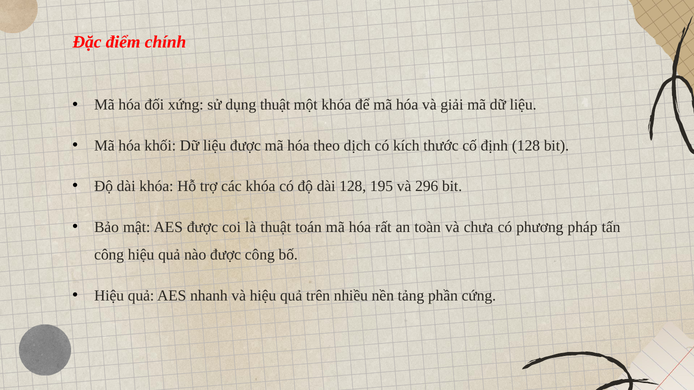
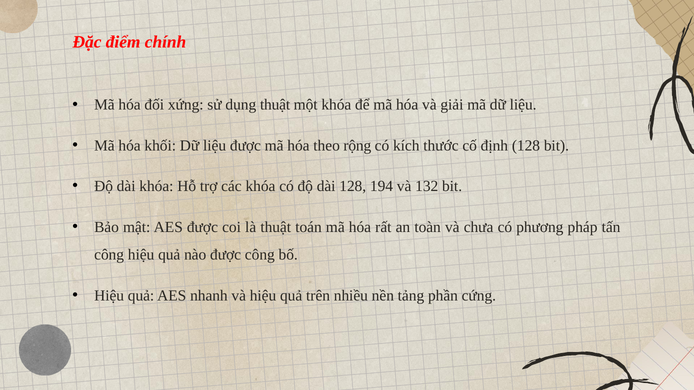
dịch: dịch -> rộng (357, 146)
195: 195 -> 194 (382, 187)
296: 296 -> 132 (427, 187)
